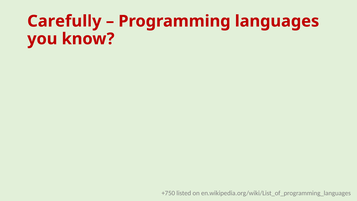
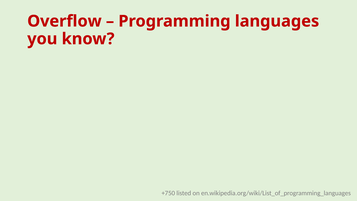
Carefully: Carefully -> Overflow (64, 21)
